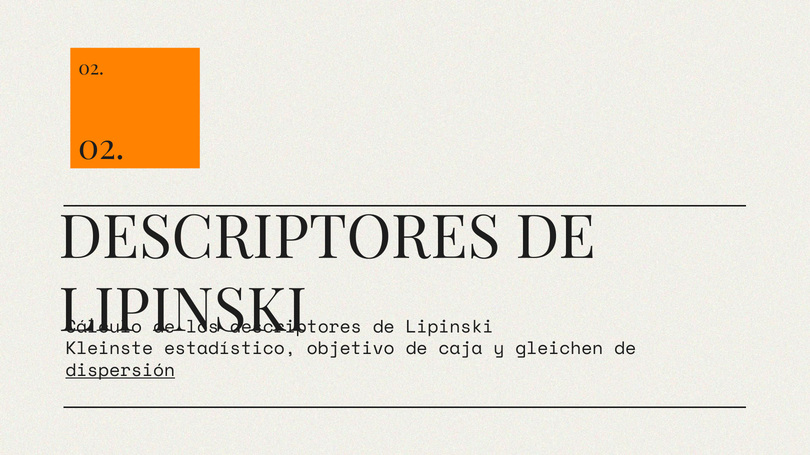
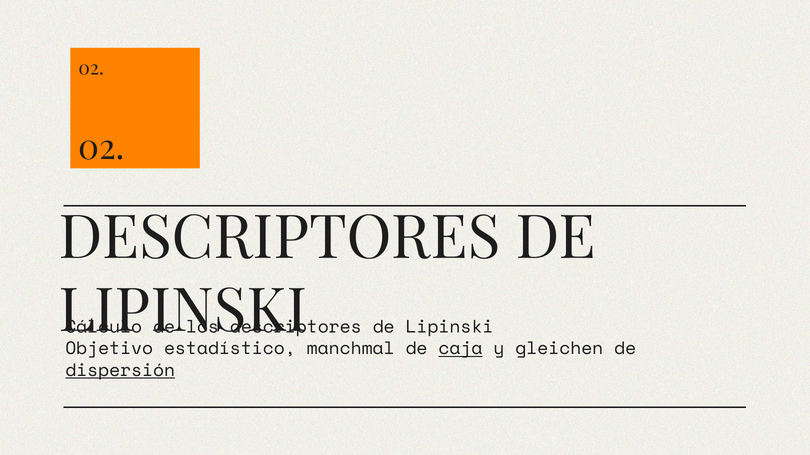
Kleinste: Kleinste -> Objetivo (109, 349)
objetivo: objetivo -> manchmal (351, 349)
caja underline: none -> present (460, 349)
